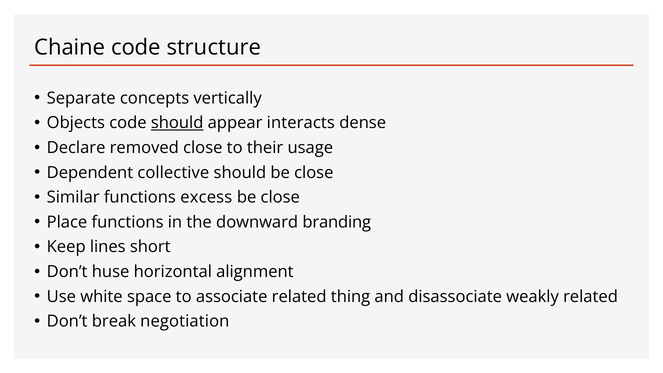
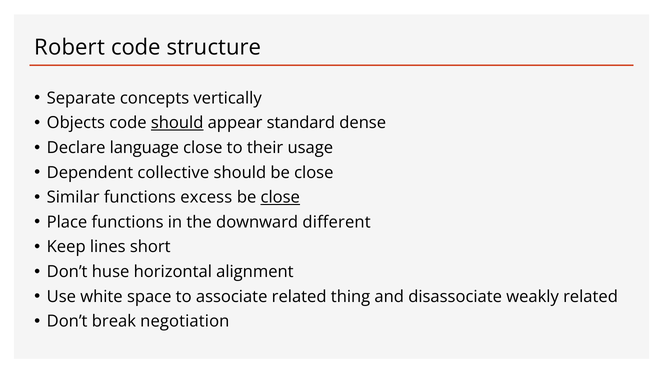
Chaine: Chaine -> Robert (70, 47)
interacts: interacts -> standard (301, 123)
removed: removed -> language (144, 148)
close underline: none -> present (280, 197)
branding: branding -> different (337, 222)
